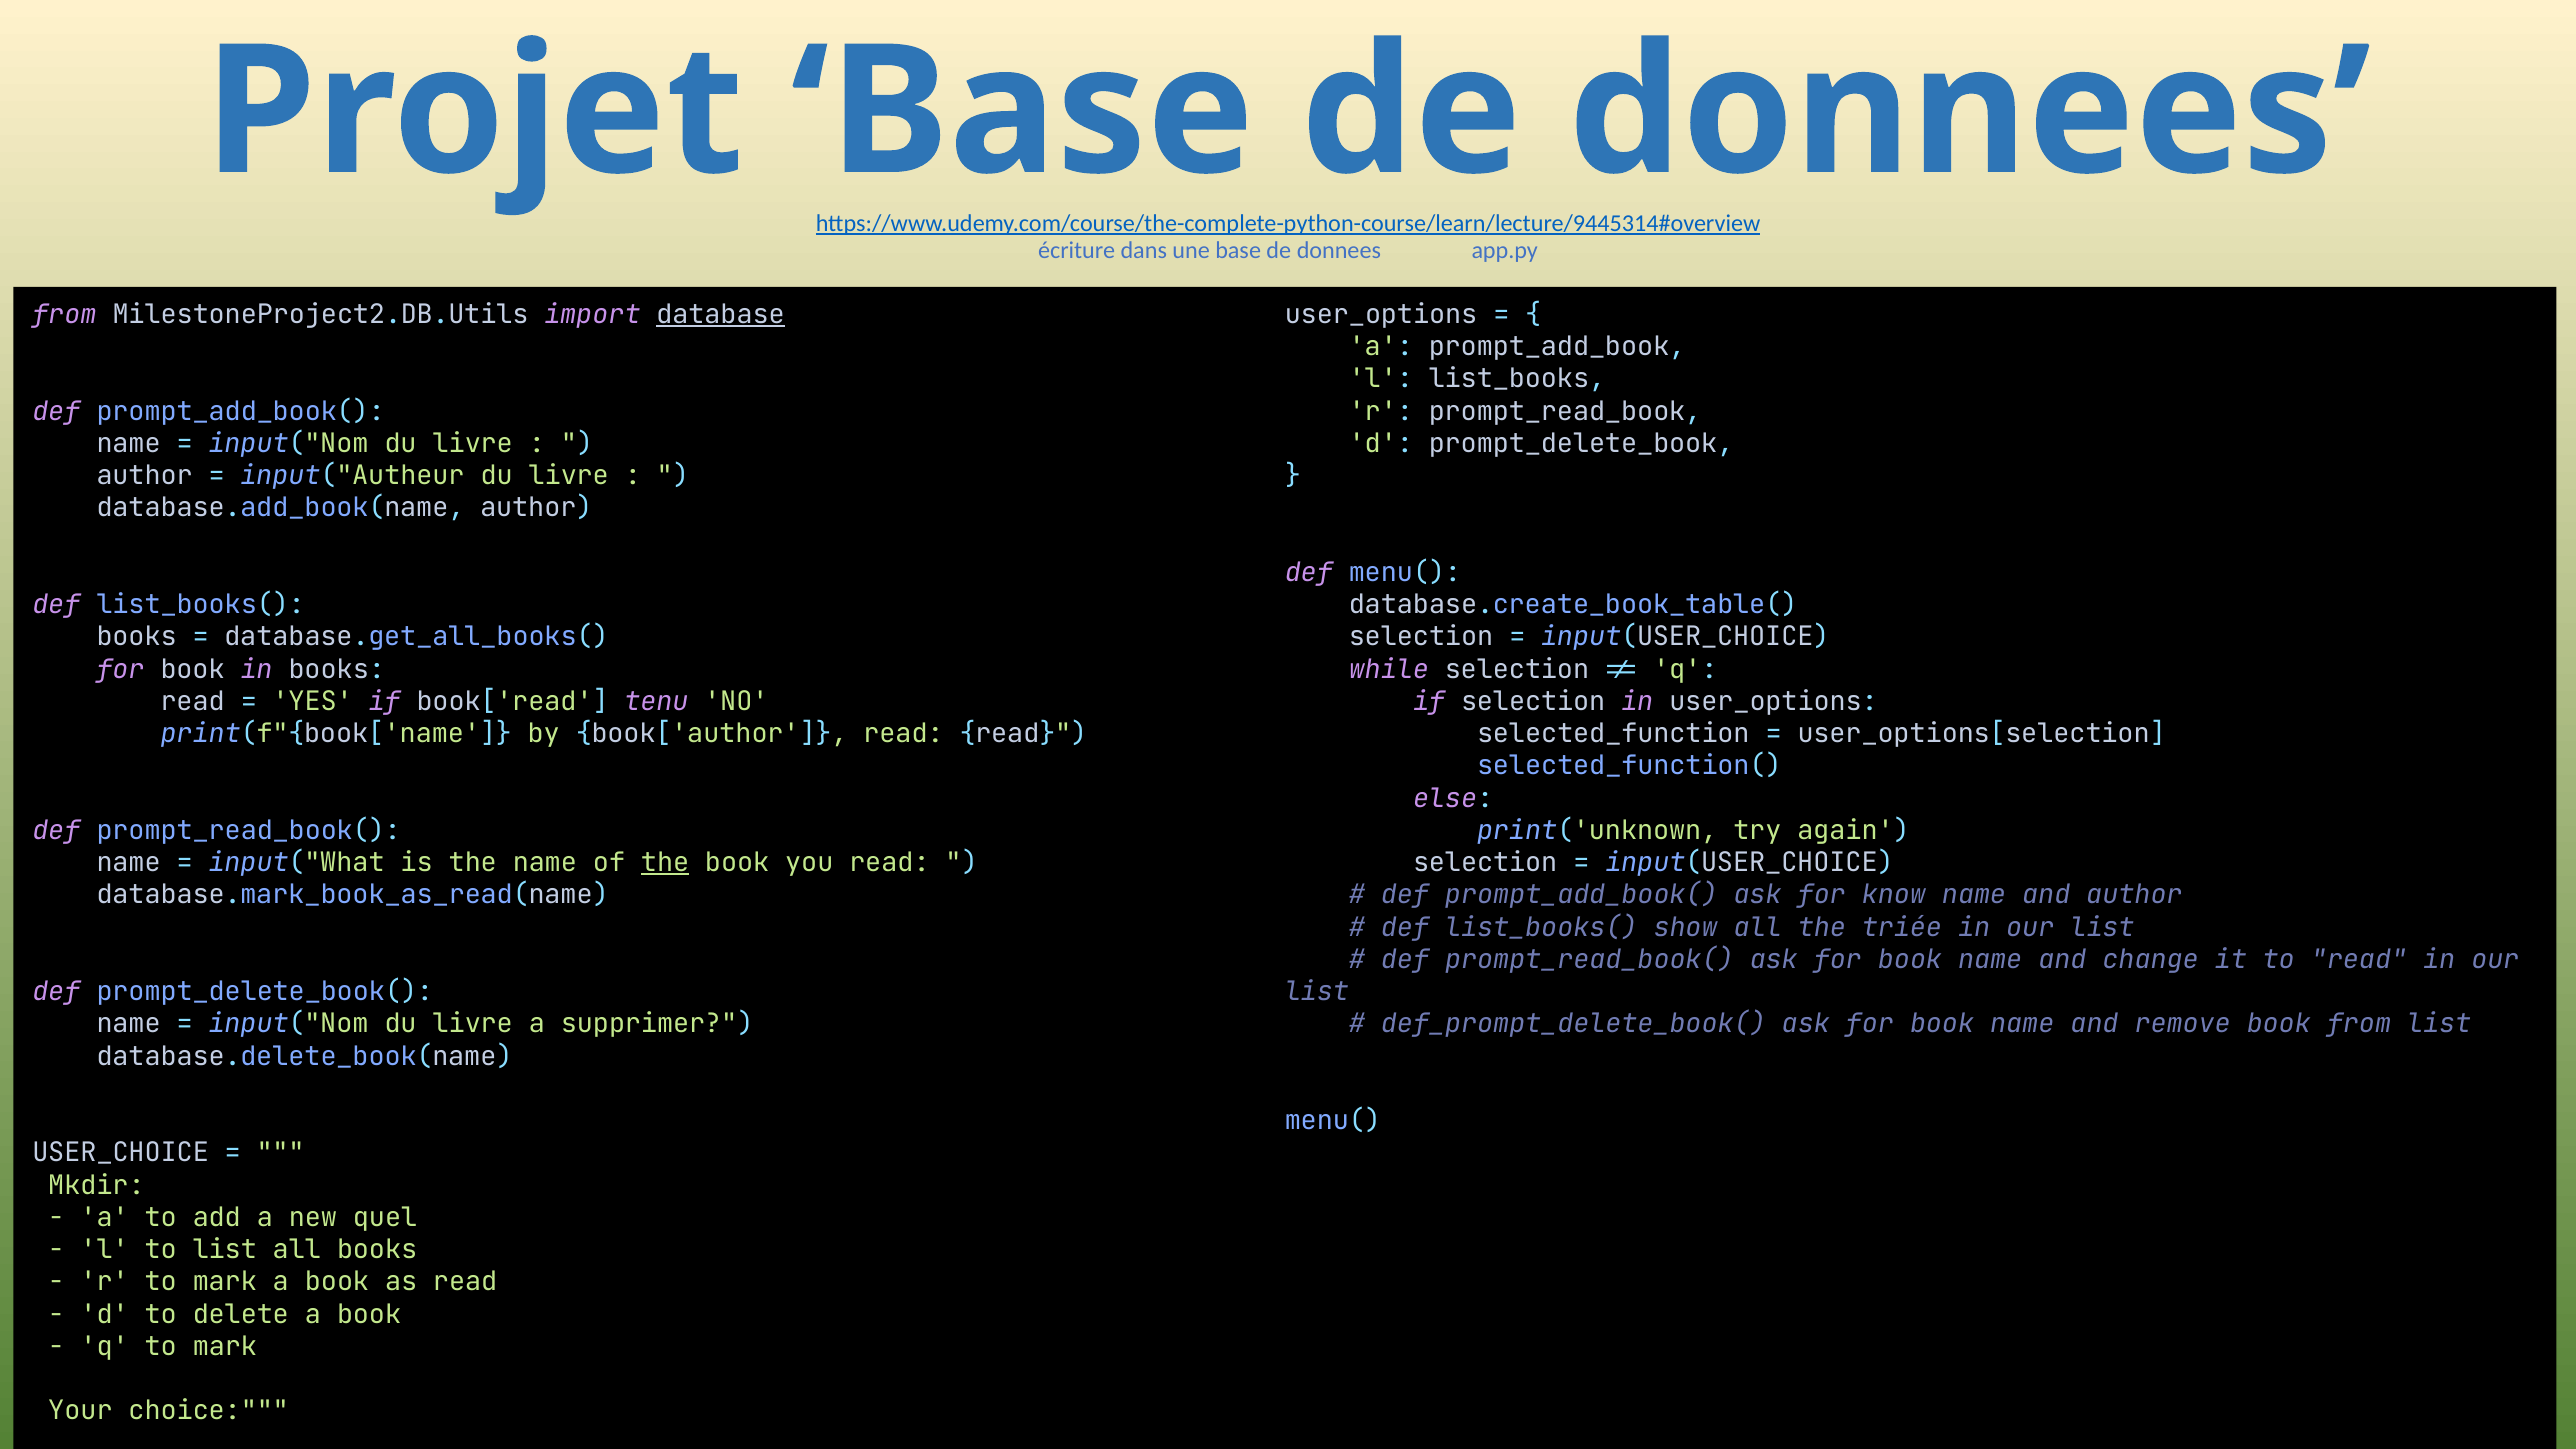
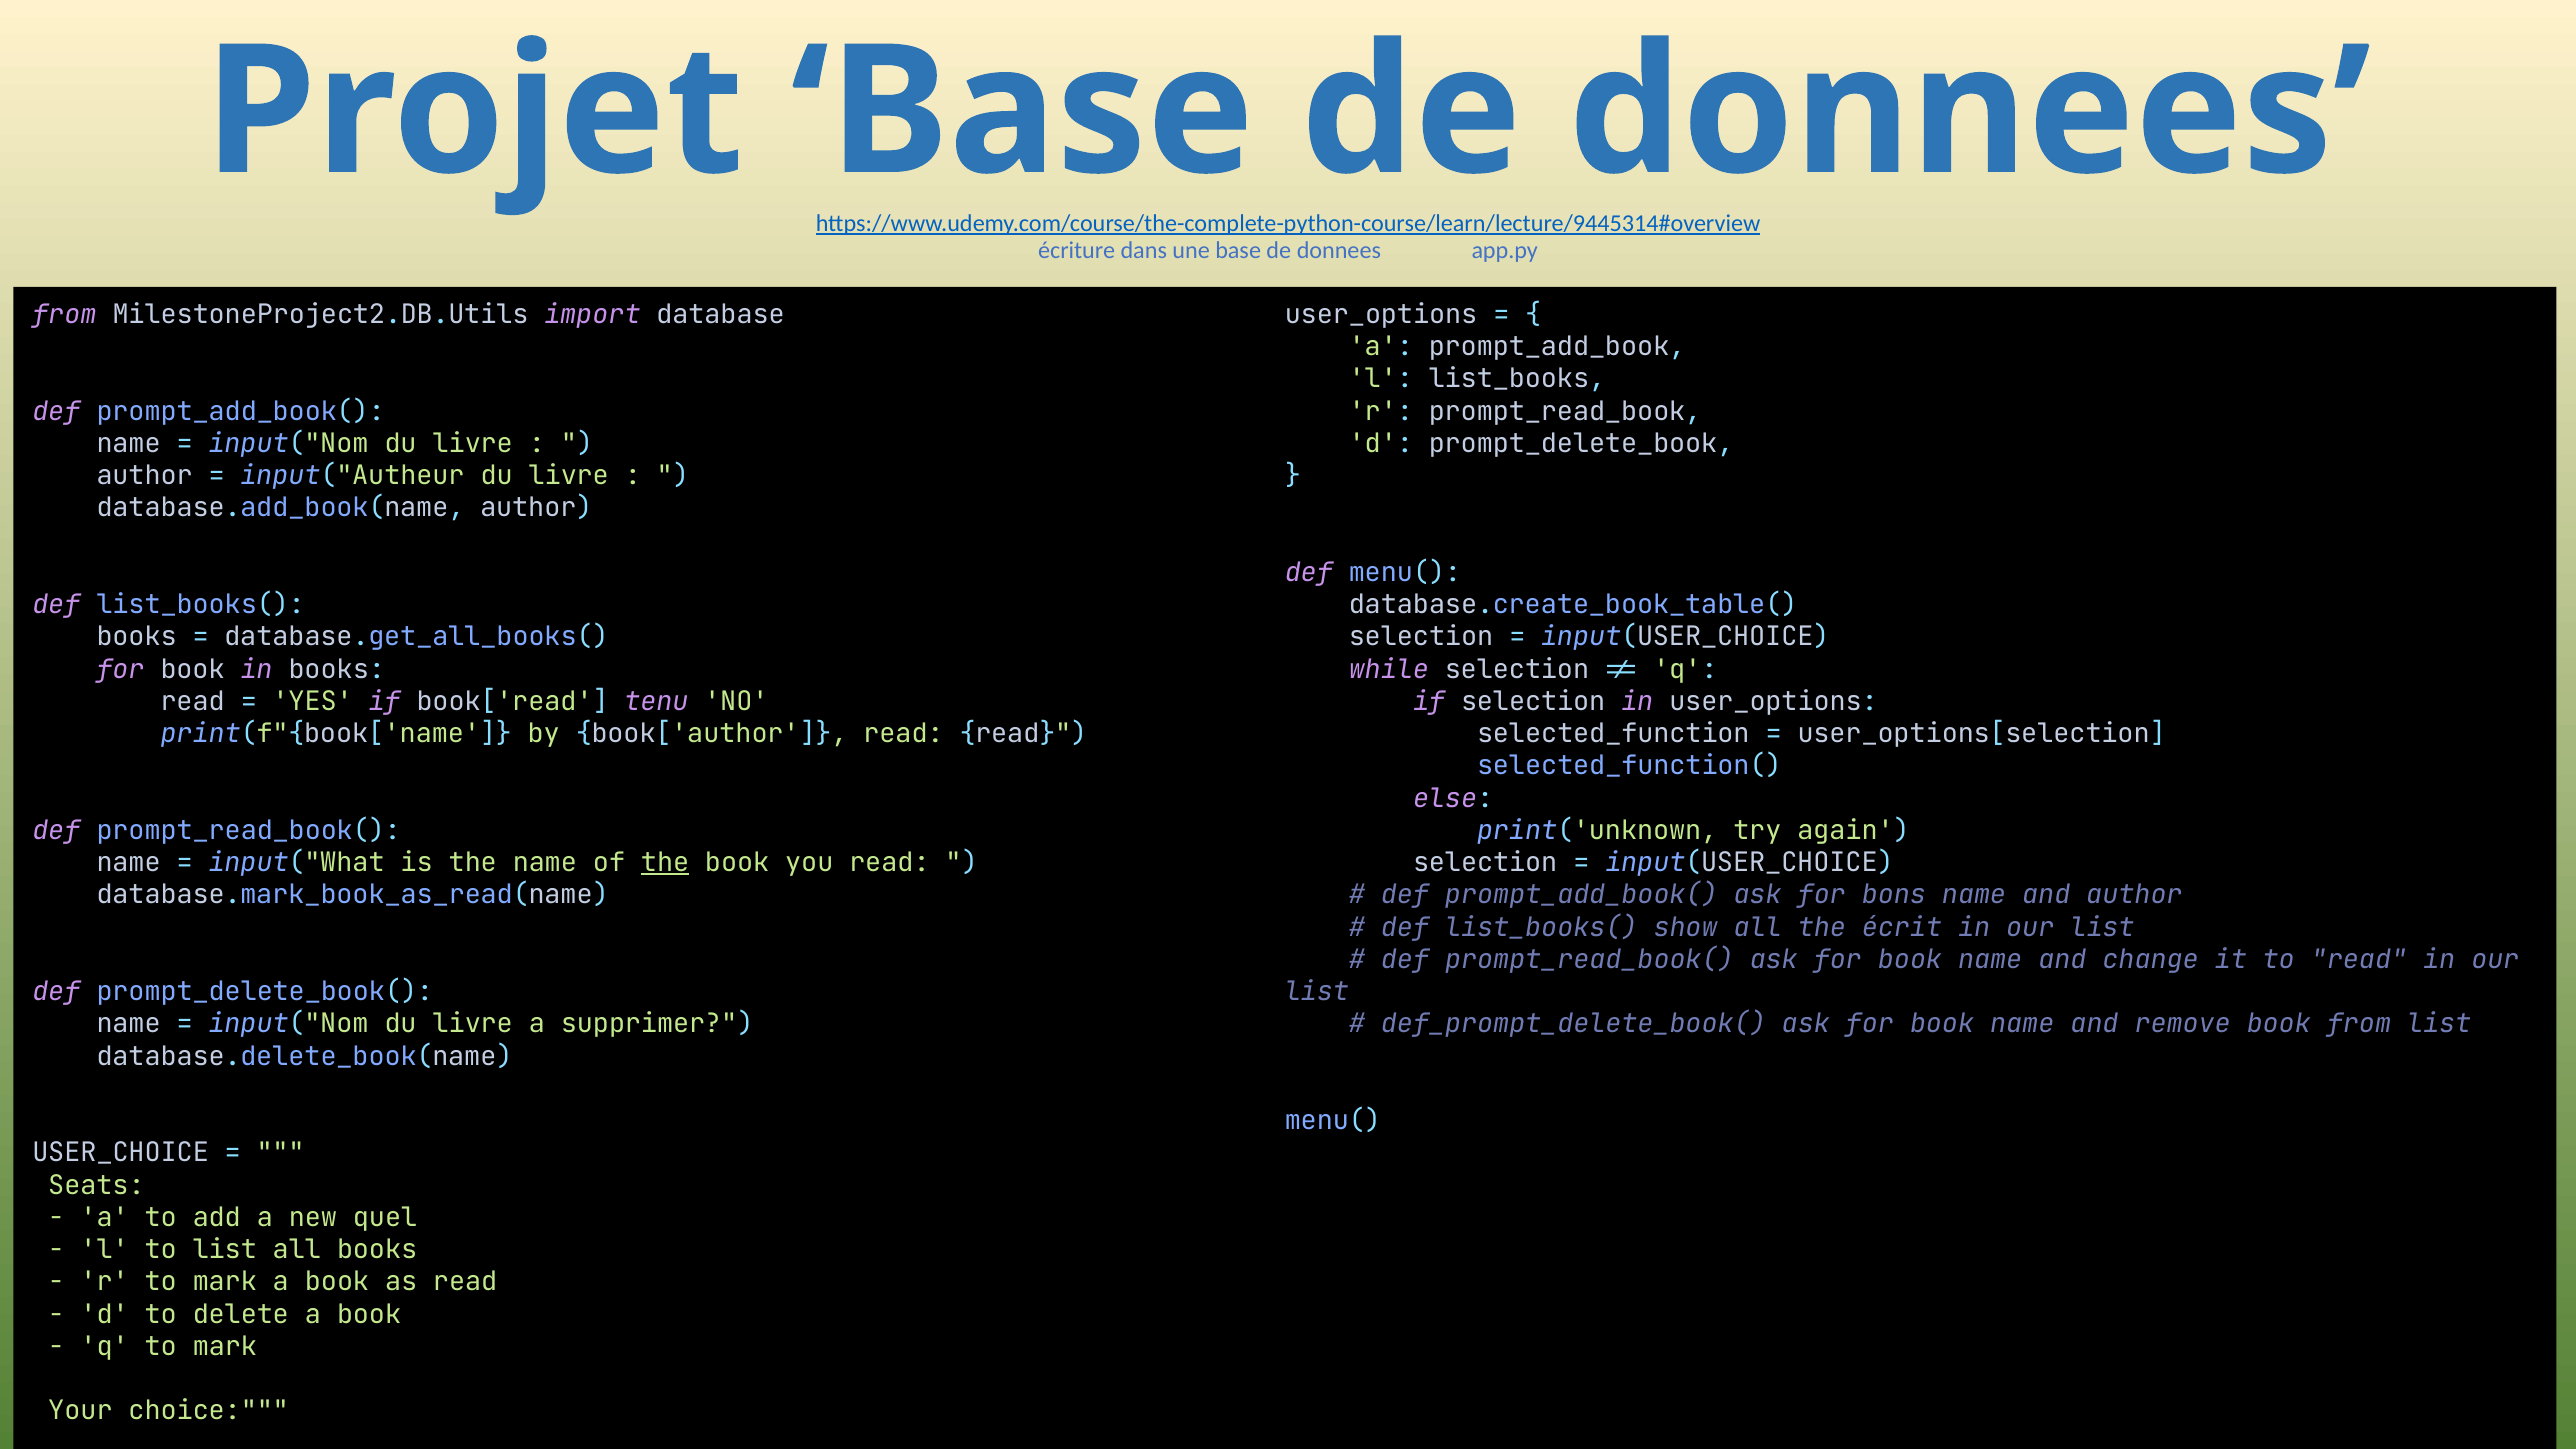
database underline: present -> none (721, 314)
know: know -> bons (1894, 895)
triée: triée -> écrit (1902, 927)
Mkdir: Mkdir -> Seats (96, 1185)
